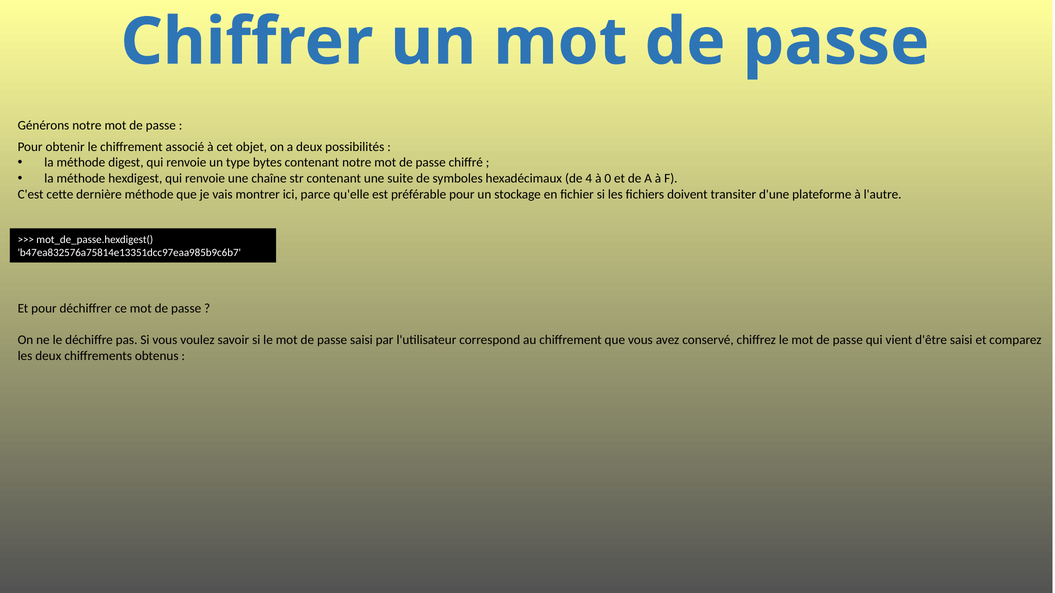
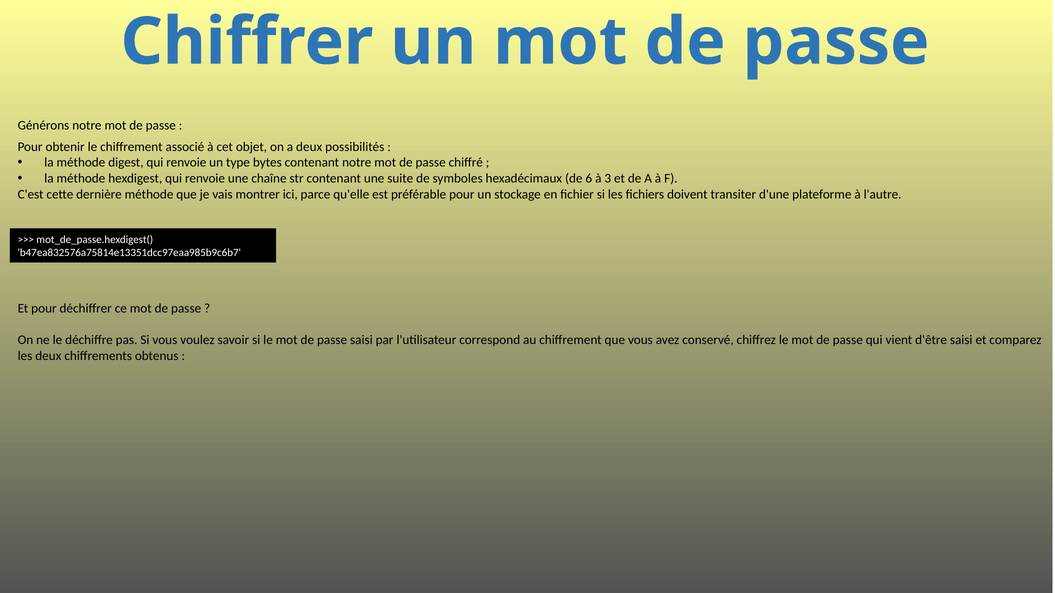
4: 4 -> 6 (589, 179)
0: 0 -> 3 (608, 179)
